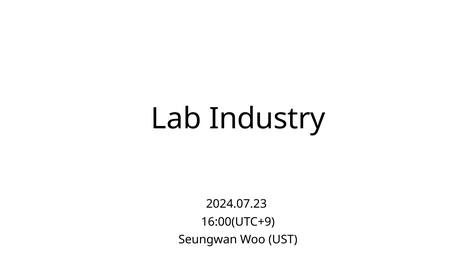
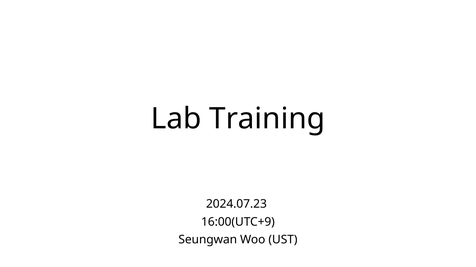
Industry: Industry -> Training (267, 119)
